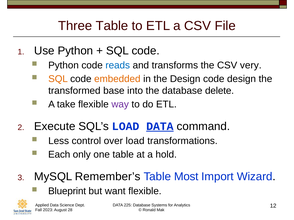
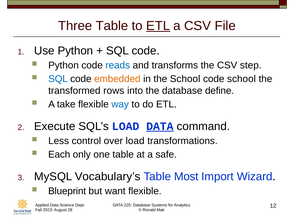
ETL underline: none -> present (158, 26)
very: very -> step (251, 65)
SQL colour: orange -> blue (58, 79)
the Design: Design -> School (185, 79)
code design: design -> school (241, 79)
base: base -> rows (114, 91)
delete: delete -> define (220, 91)
way colour: purple -> blue (120, 105)
hold: hold -> safe (166, 155)
Remember’s: Remember’s -> Vocabulary’s (108, 177)
